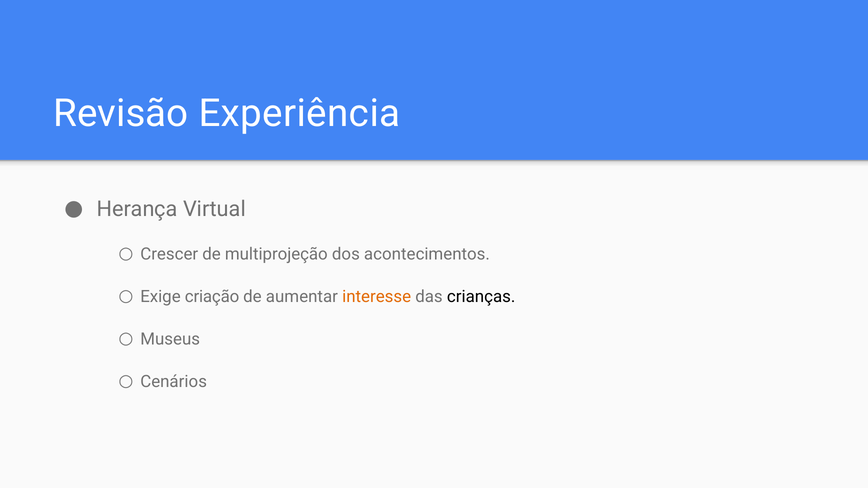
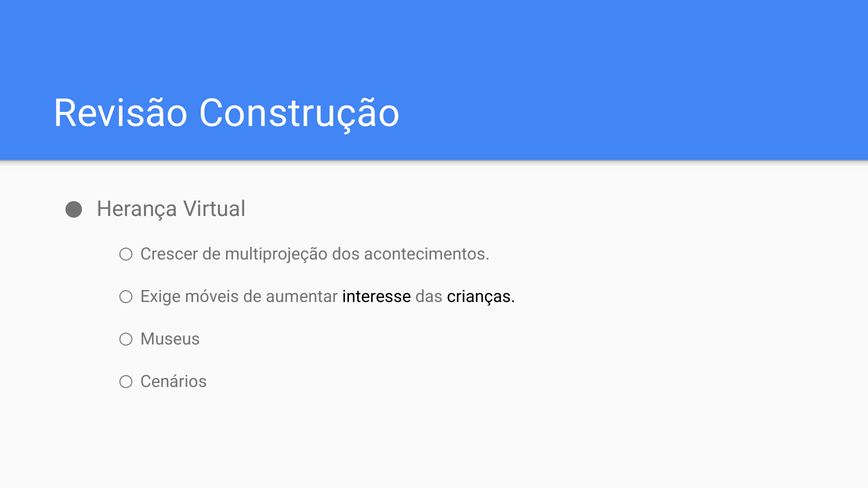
Experiência: Experiência -> Construção (299, 114)
criação: criação -> móveis (212, 297)
interesse colour: orange -> black (377, 297)
